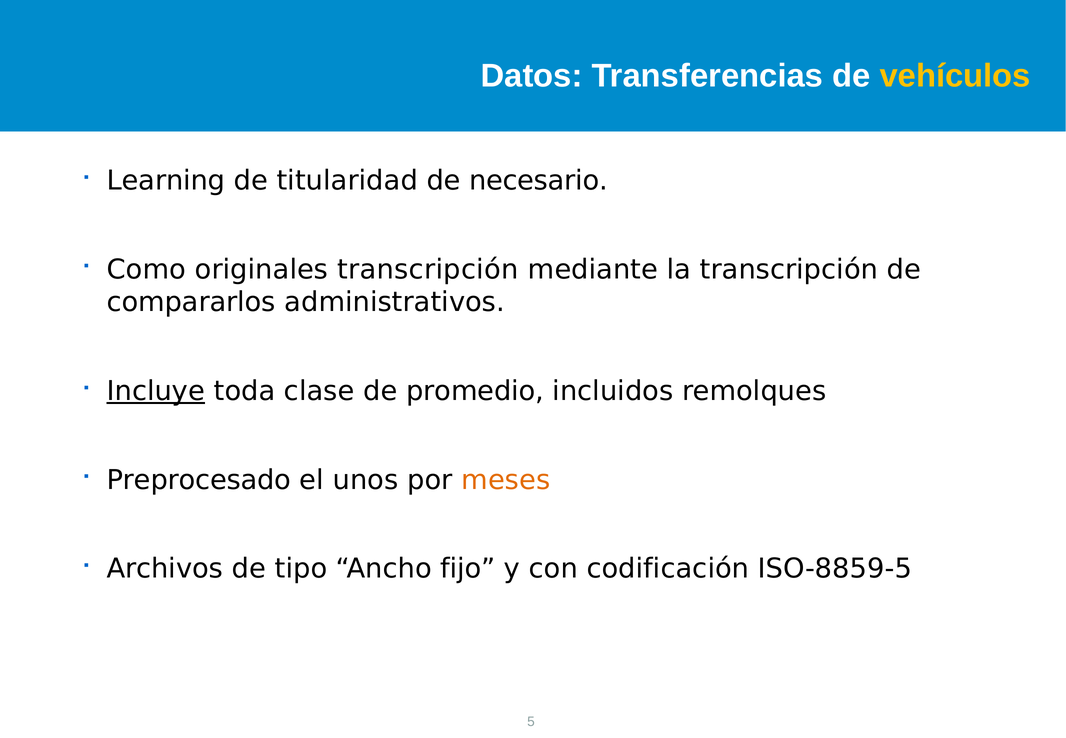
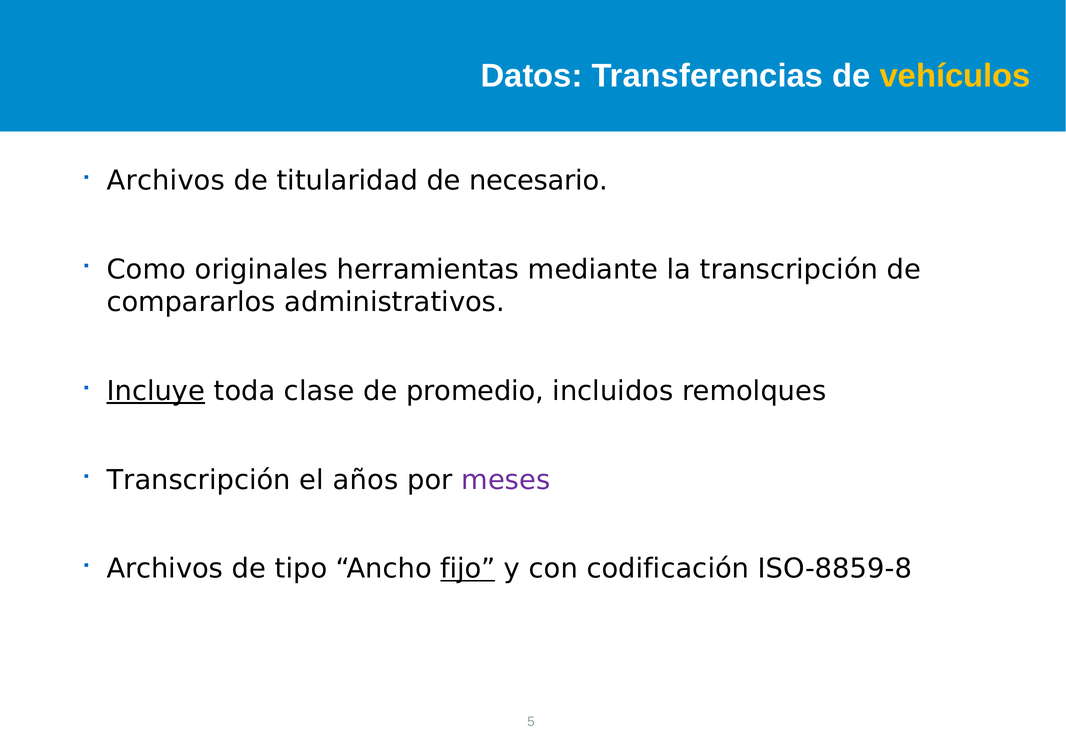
Learning: Learning -> Archivos (166, 181)
originales transcripción: transcripción -> herramientas (428, 269)
Preprocesado: Preprocesado -> Transcripción (199, 480)
unos: unos -> años (365, 480)
meses colour: orange -> purple (506, 480)
fijo underline: none -> present (468, 569)
ISO-8859-5: ISO-8859-5 -> ISO-8859-8 (835, 569)
